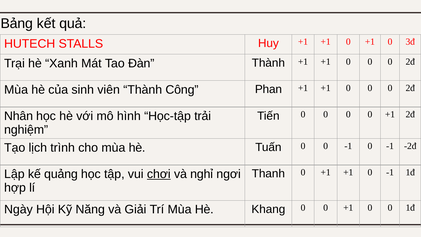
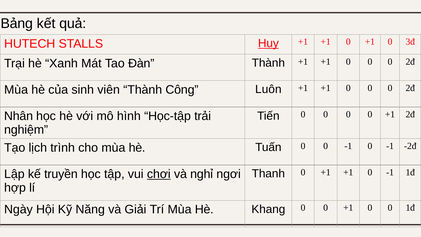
Huy underline: none -> present (268, 43)
Phan: Phan -> Luôn (268, 89)
quảng: quảng -> truyền (61, 174)
